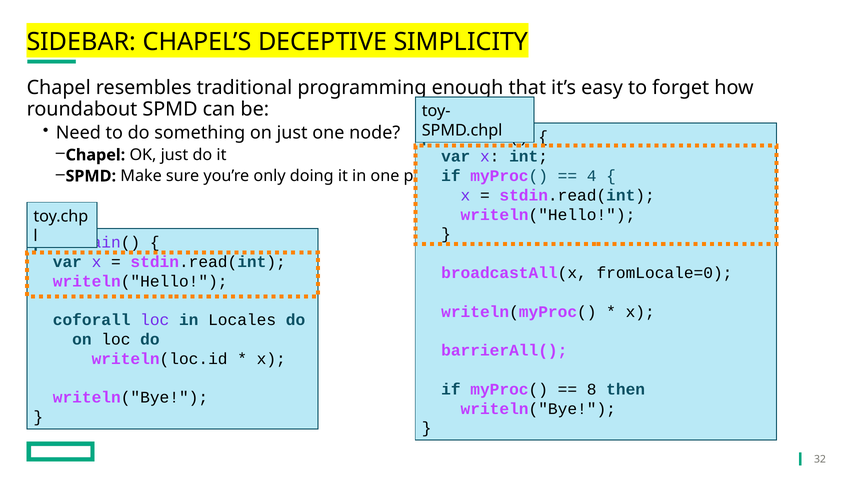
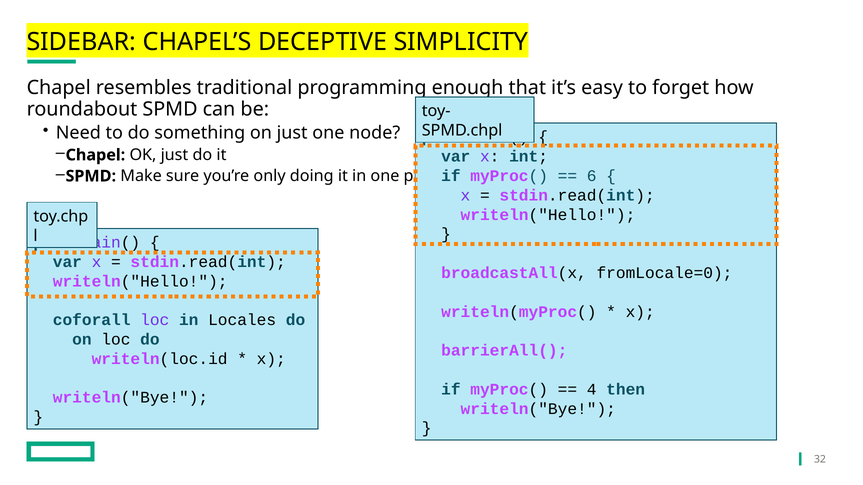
4: 4 -> 6 (592, 176)
8: 8 -> 4 (592, 390)
